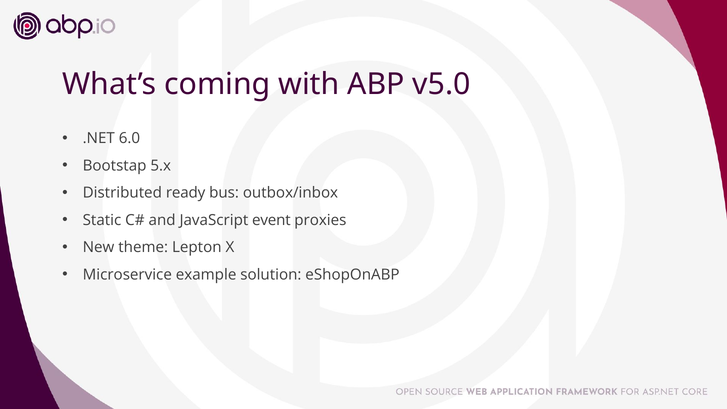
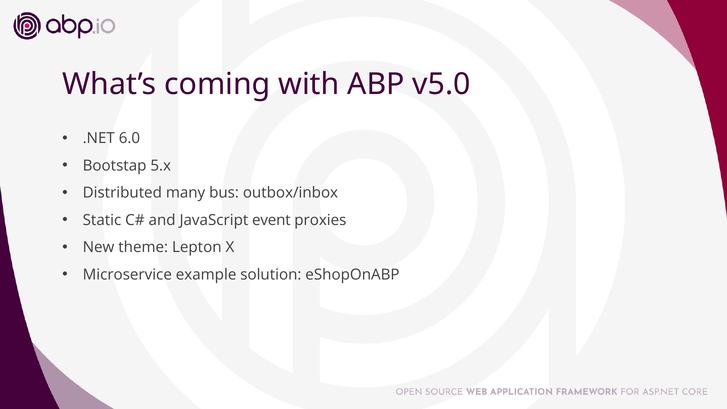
ready: ready -> many (186, 193)
